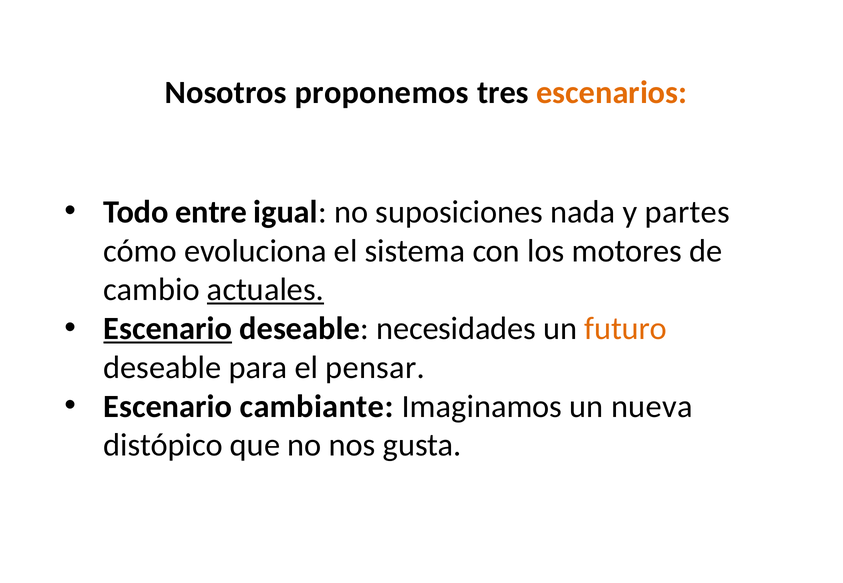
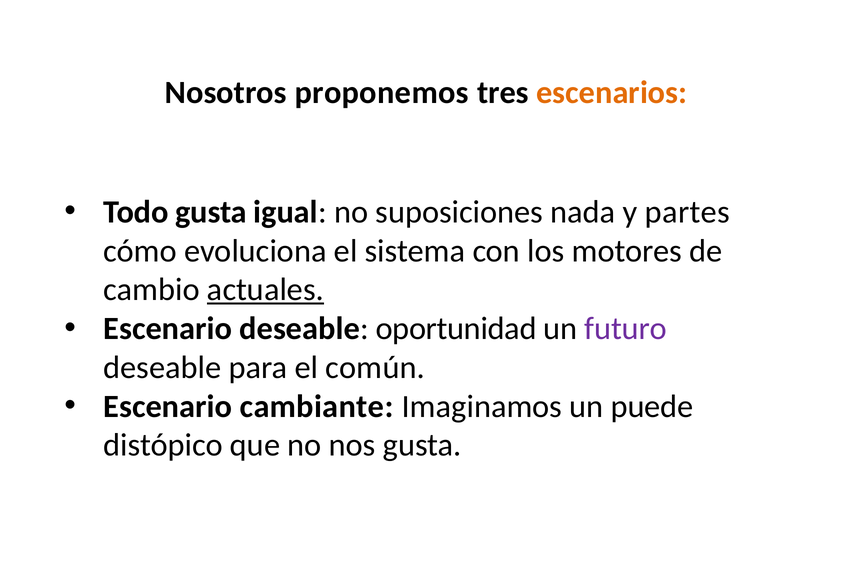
Todo entre: entre -> gusta (211, 212)
Escenario underline: present -> none (168, 329)
necesidades: necesidades -> oportunidad (456, 329)
futuro colour: orange -> purple (626, 329)
pensar: pensar -> común (375, 368)
nueva: nueva -> puede (652, 407)
